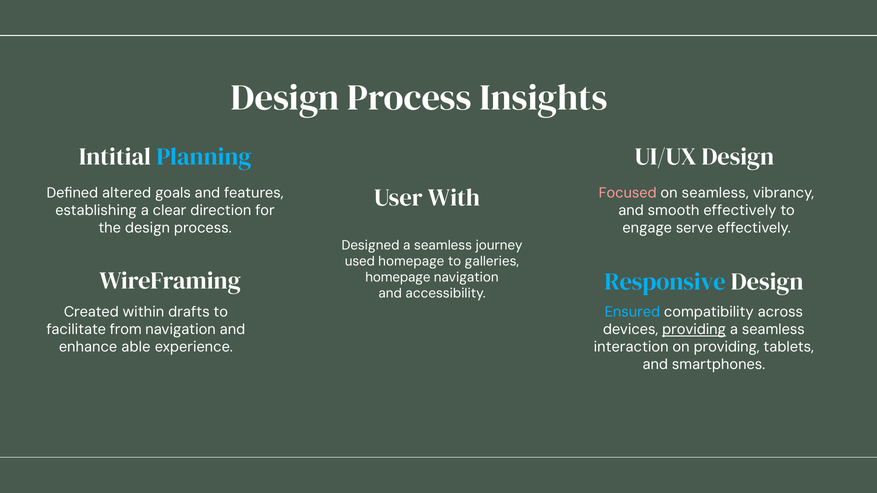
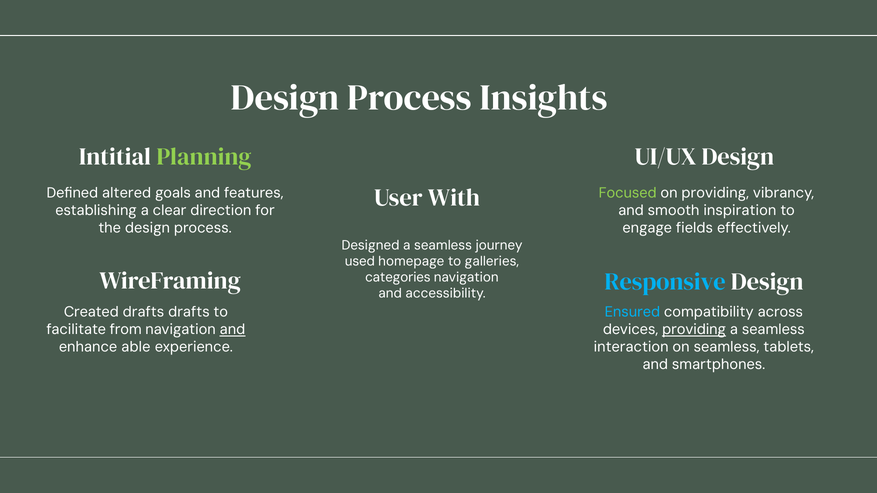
Planning colour: light blue -> light green (204, 157)
Focused colour: pink -> light green (628, 193)
on seamless: seamless -> providing (715, 193)
smooth effectively: effectively -> inspiration (740, 210)
serve: serve -> fields (694, 228)
homepage: homepage -> categories (398, 278)
Created within: within -> drafts (143, 312)
and underline: none -> present (233, 330)
on providing: providing -> seamless (727, 347)
